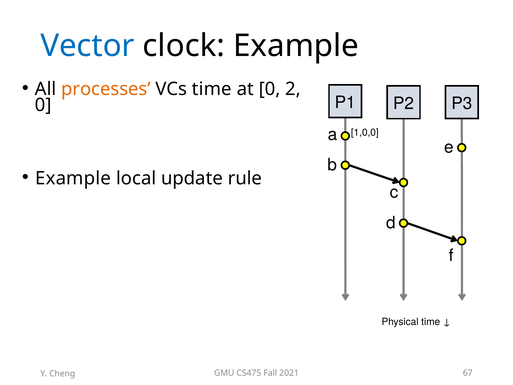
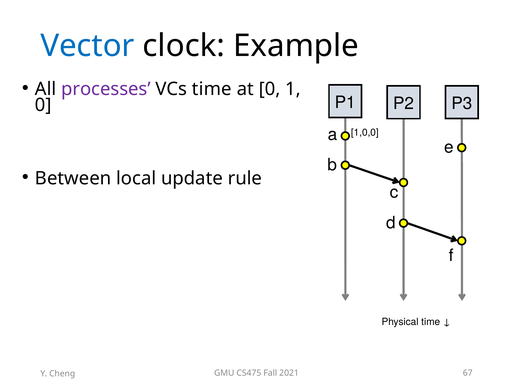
processes colour: orange -> purple (106, 89)
2: 2 -> 1 (293, 89)
Example: Example -> Between (73, 178)
